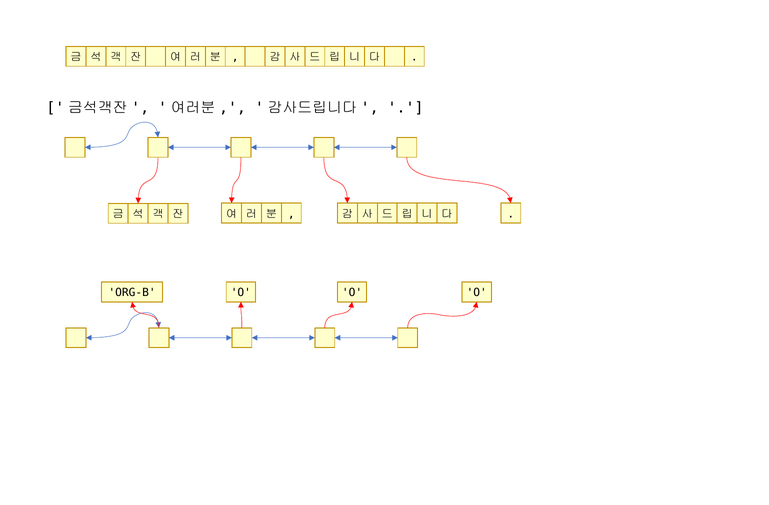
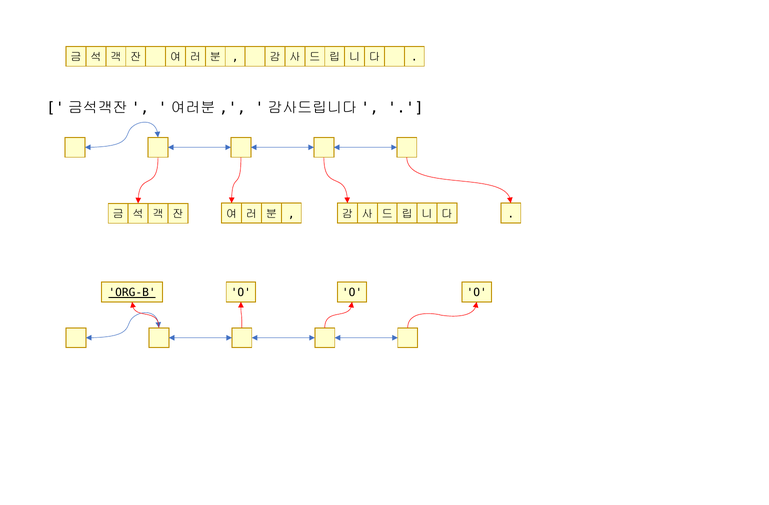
ORG-B underline: none -> present (132, 293)
